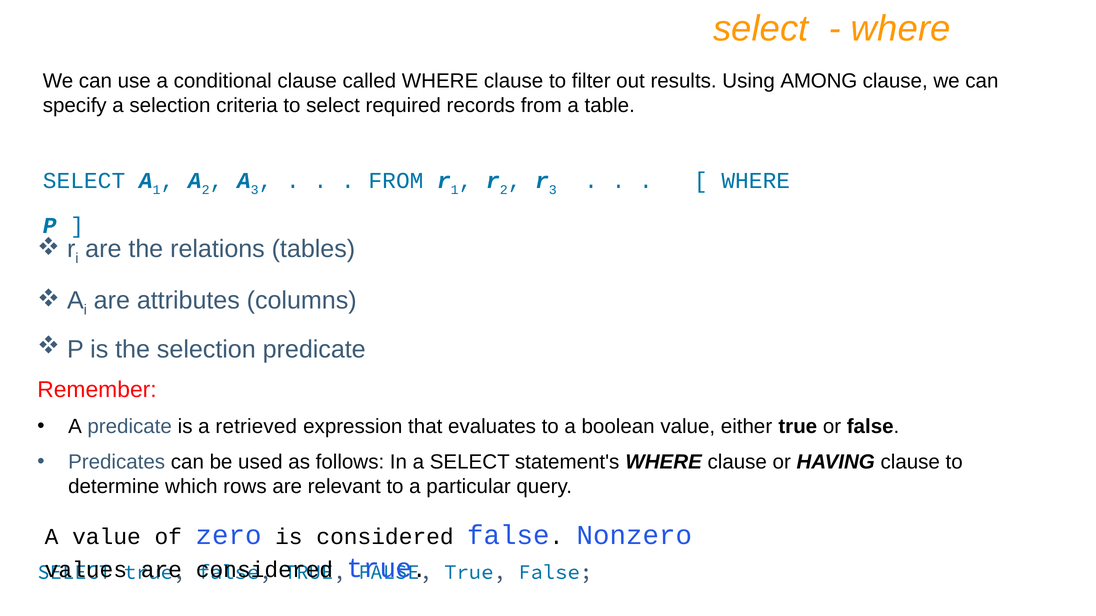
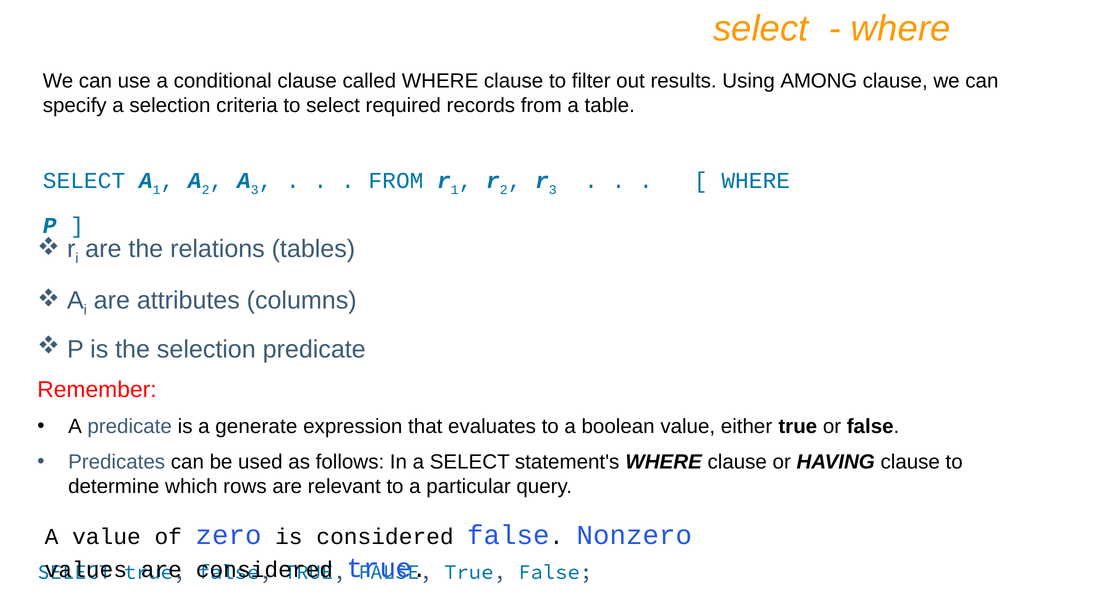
retrieved: retrieved -> generate (256, 427)
